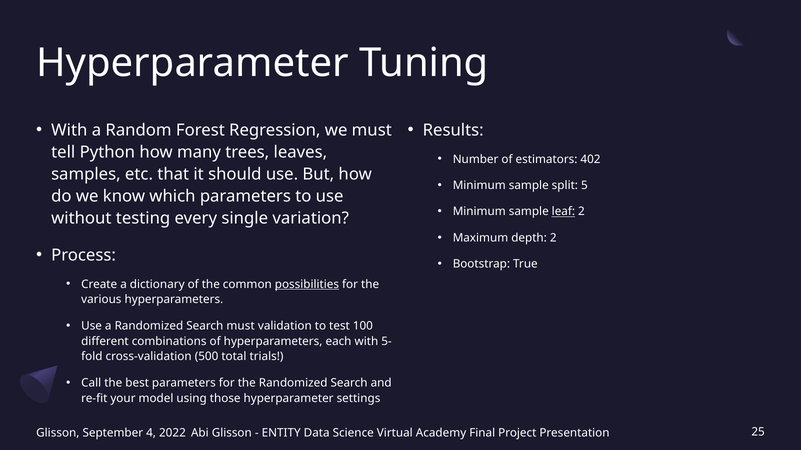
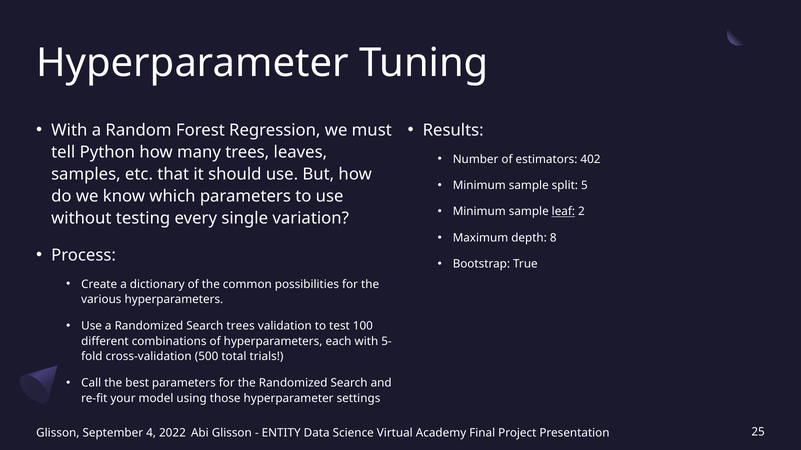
depth 2: 2 -> 8 (553, 238)
possibilities underline: present -> none (307, 285)
Search must: must -> trees (241, 326)
